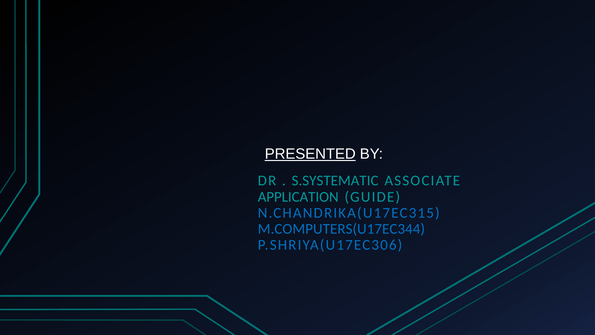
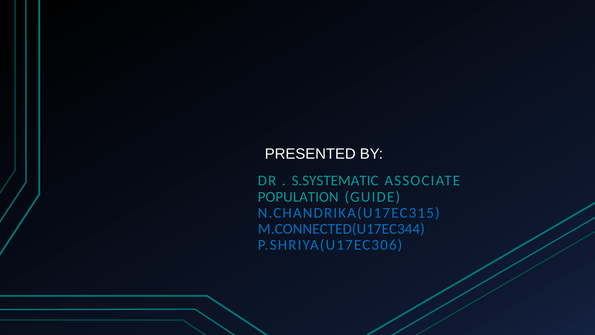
PRESENTED underline: present -> none (310, 154)
APPLICATION: APPLICATION -> POPULATION (298, 197)
M.COMPUTERS(U17EC344: M.COMPUTERS(U17EC344 -> M.CONNECTED(U17EC344 (341, 229)
